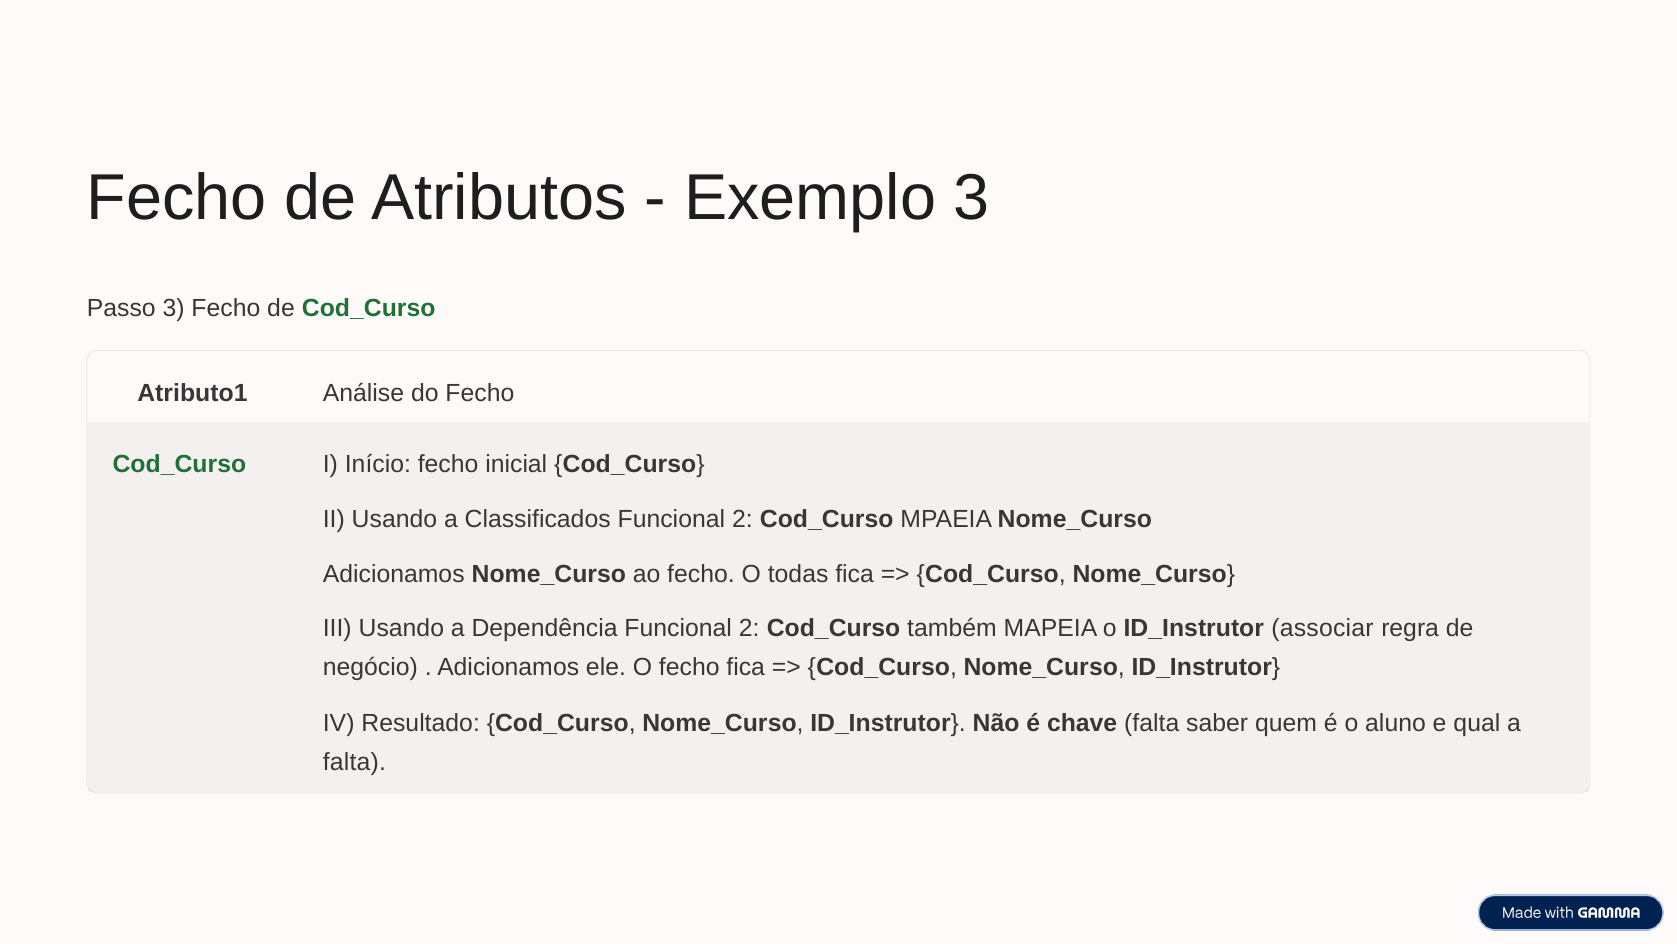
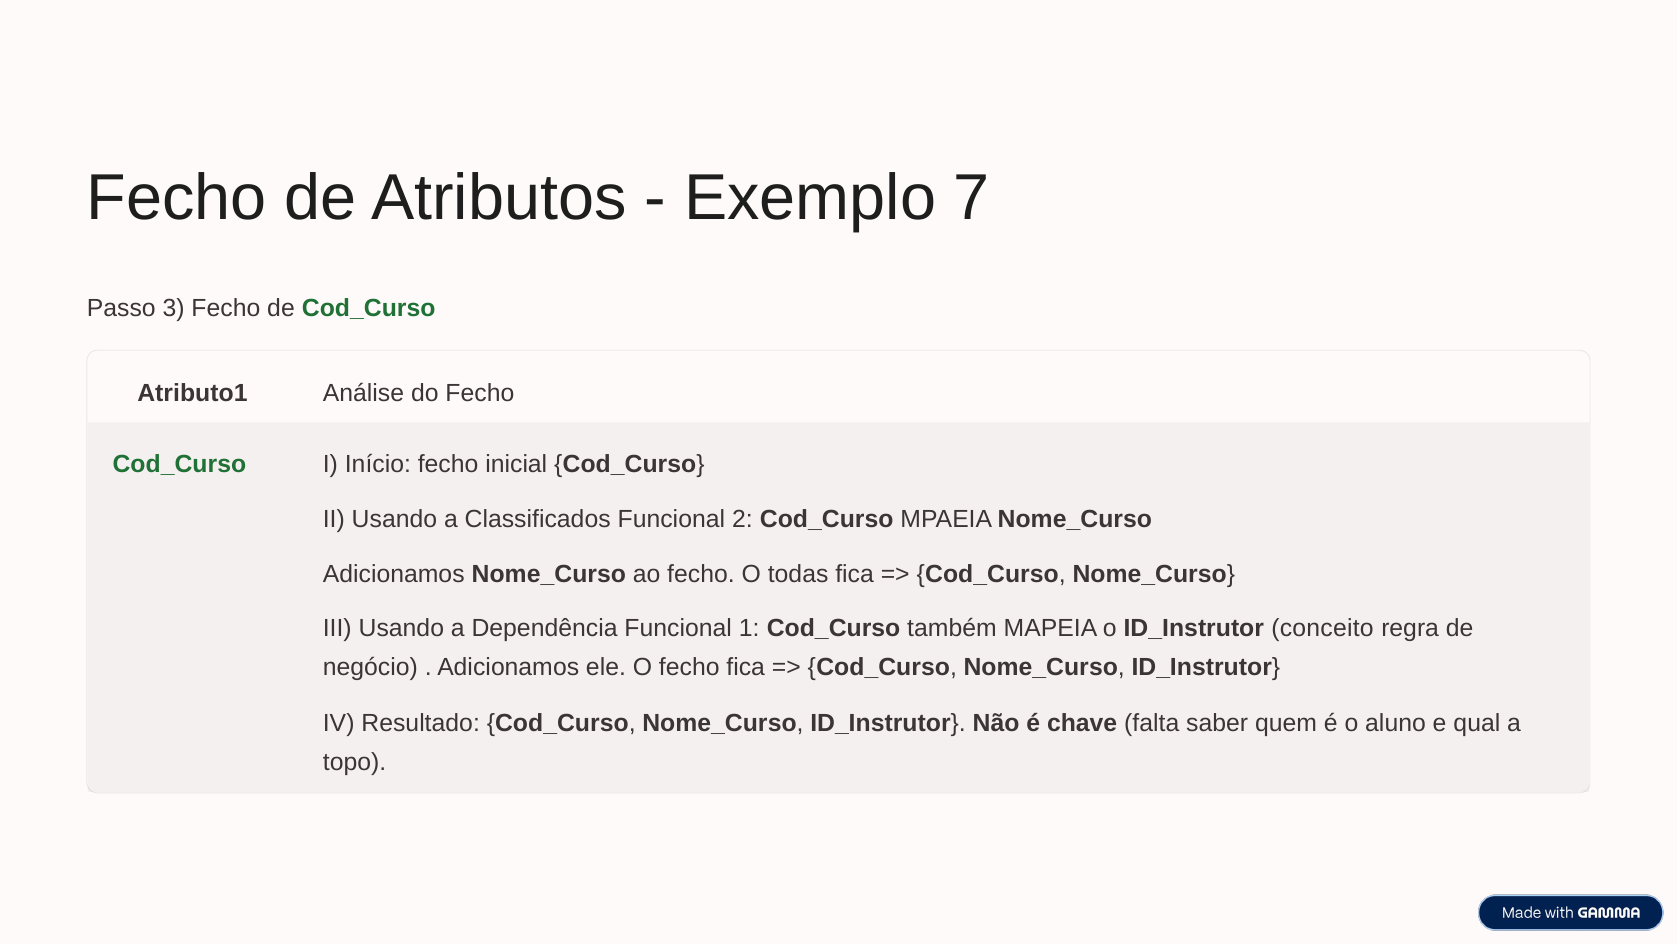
Exemplo 3: 3 -> 7 (972, 198)
Dependência Funcional 2: 2 -> 1 (749, 628)
associar: associar -> conceito (1322, 628)
falta: falta -> topo (355, 762)
